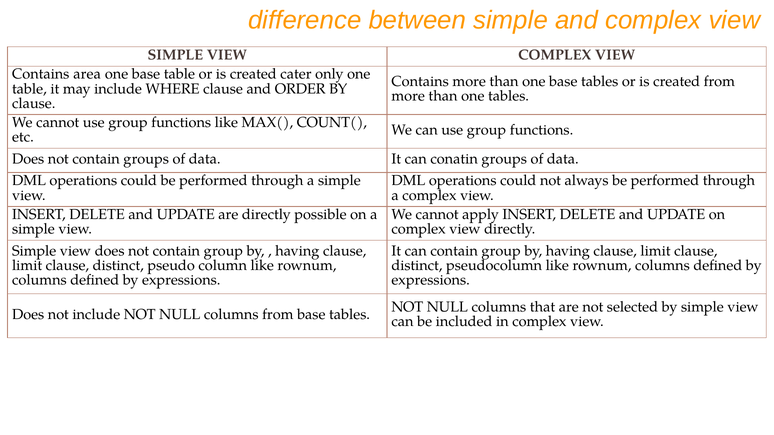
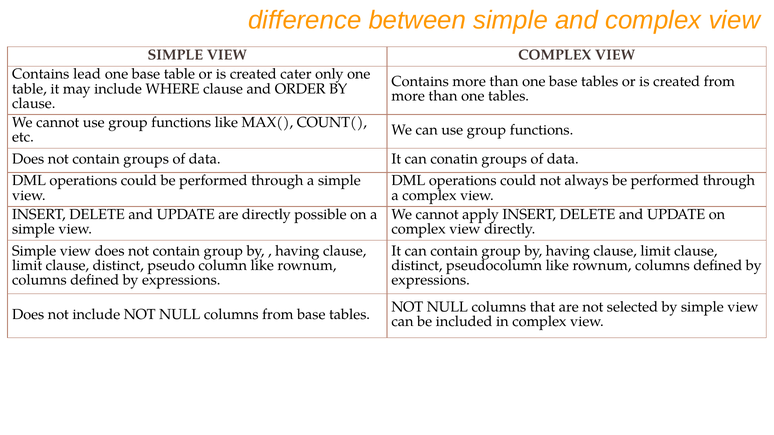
area: area -> lead (87, 74)
